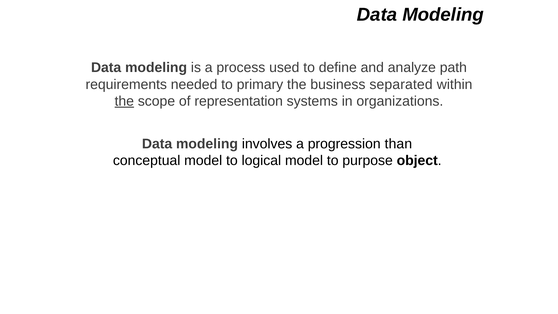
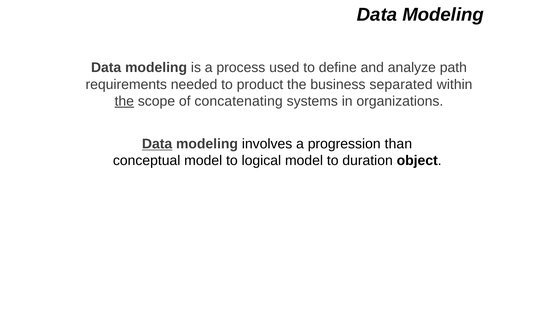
primary: primary -> product (260, 84)
representation: representation -> concatenating (239, 101)
Data underline: none -> present (157, 144)
purpose: purpose -> duration (368, 161)
